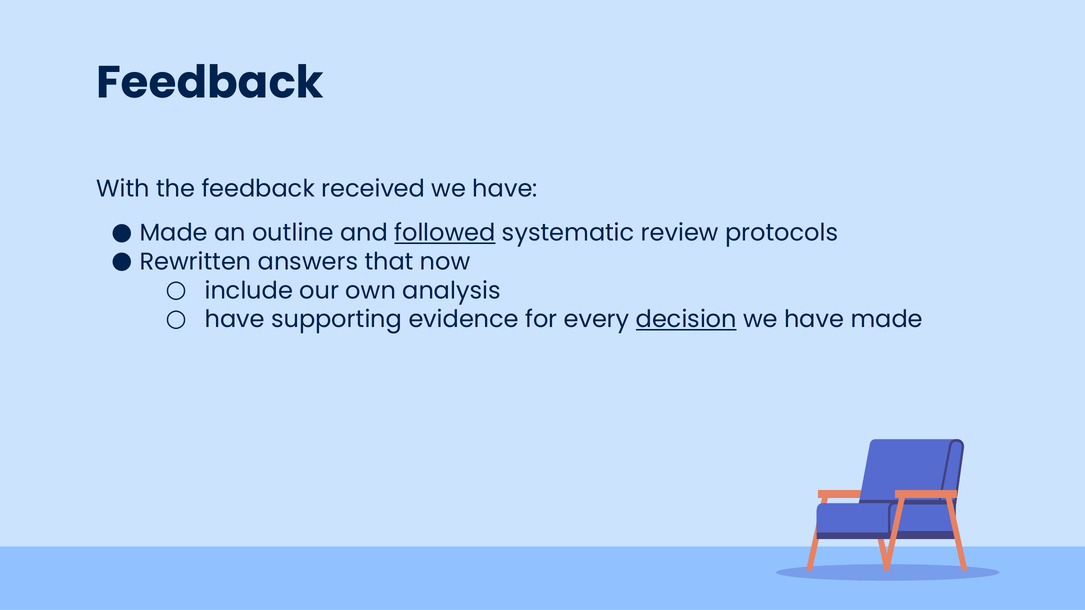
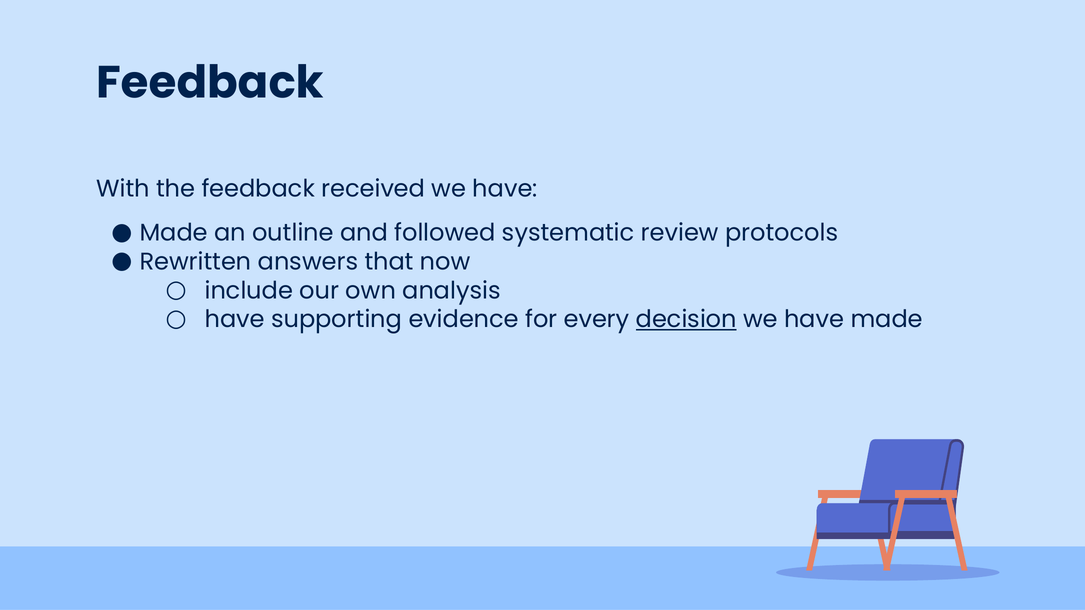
followed underline: present -> none (445, 233)
